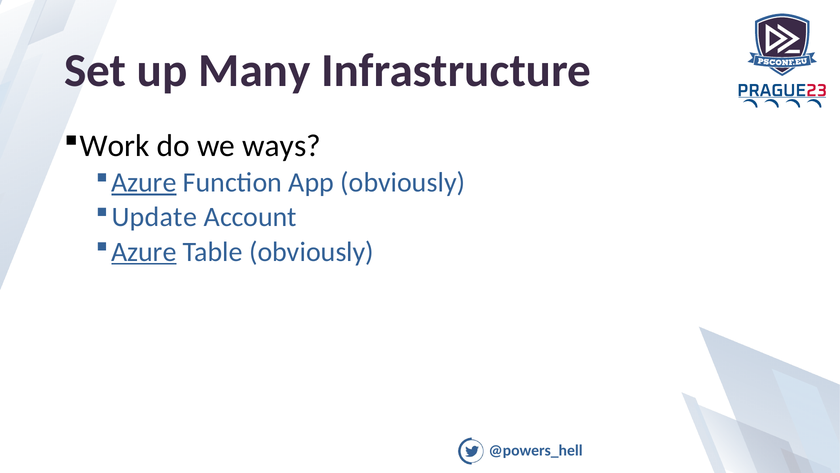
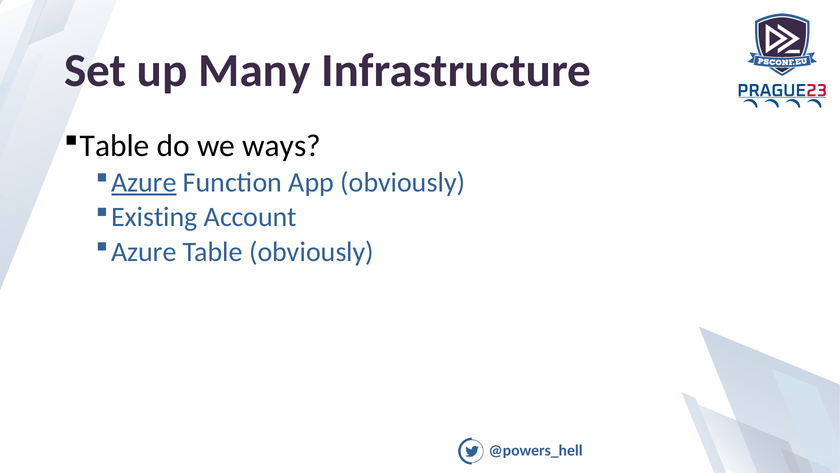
Work: Work -> Table (115, 146)
Update: Update -> Existing (154, 217)
Azure underline: present -> none (144, 252)
